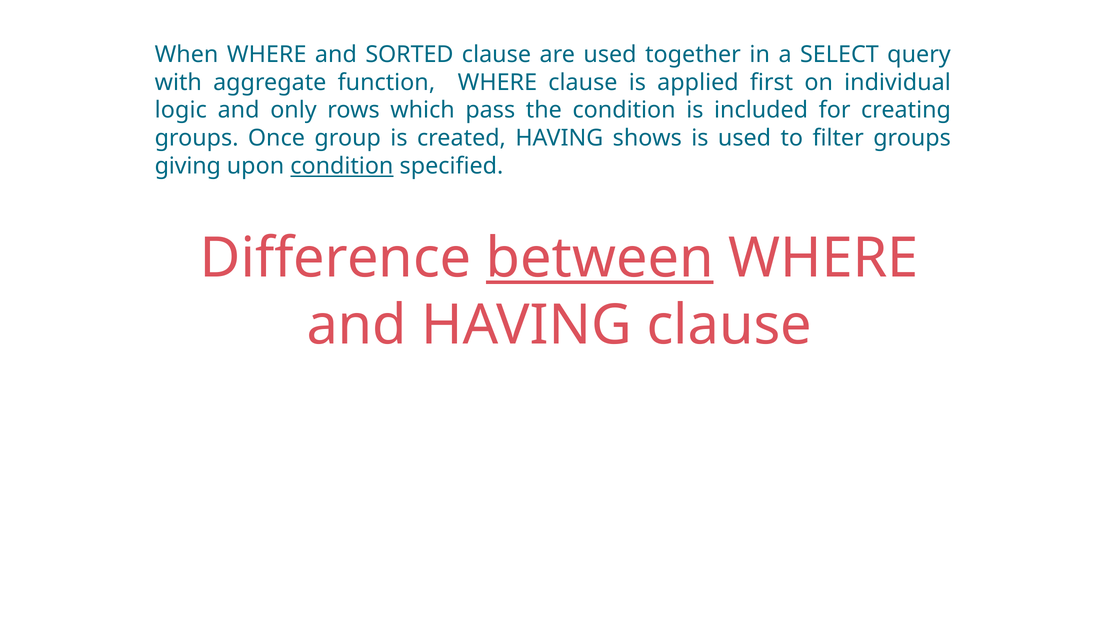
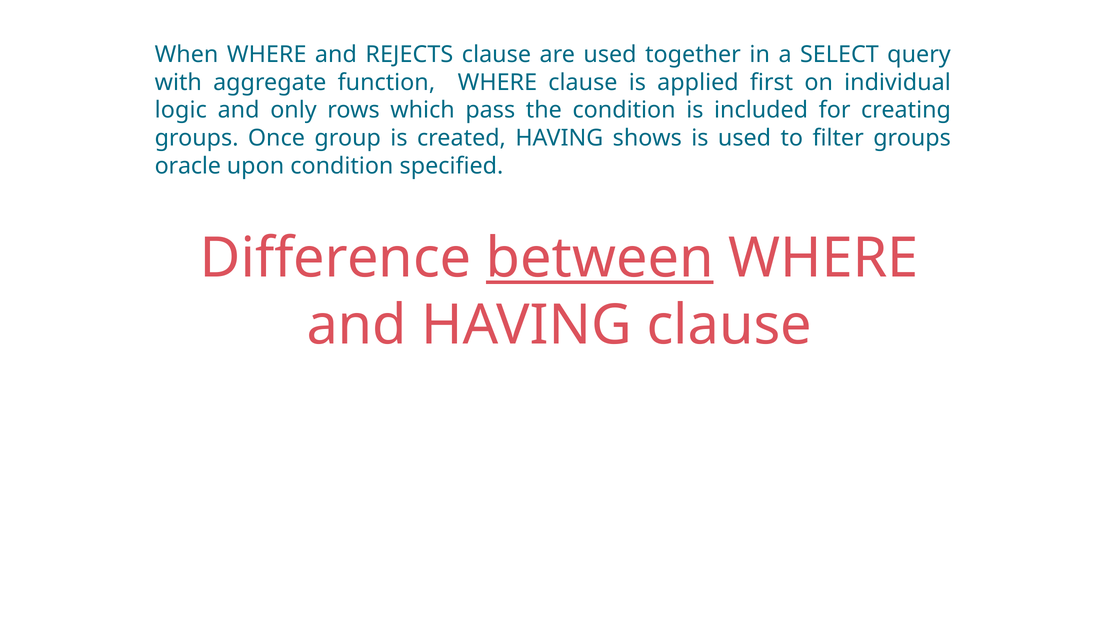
SORTED: SORTED -> REJECTS (409, 54)
giving: giving -> oracle (188, 166)
condition underline: present -> none (342, 166)
